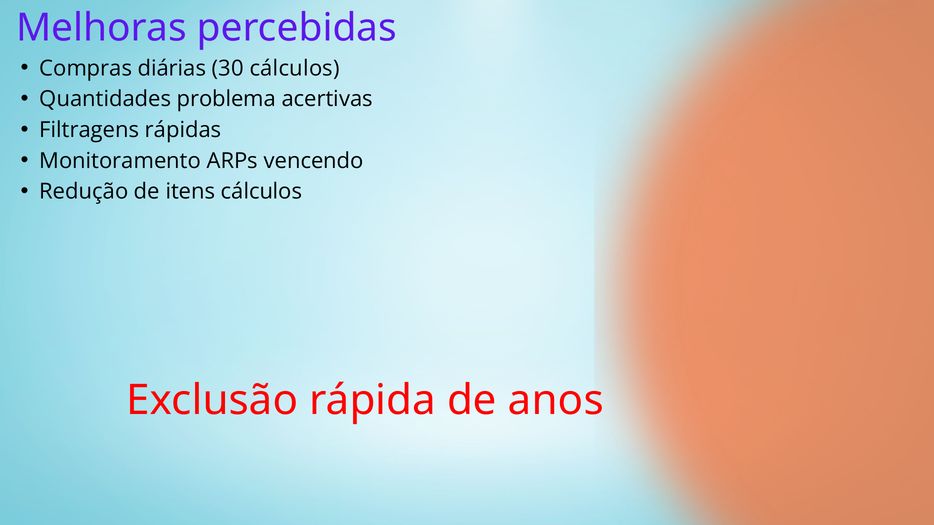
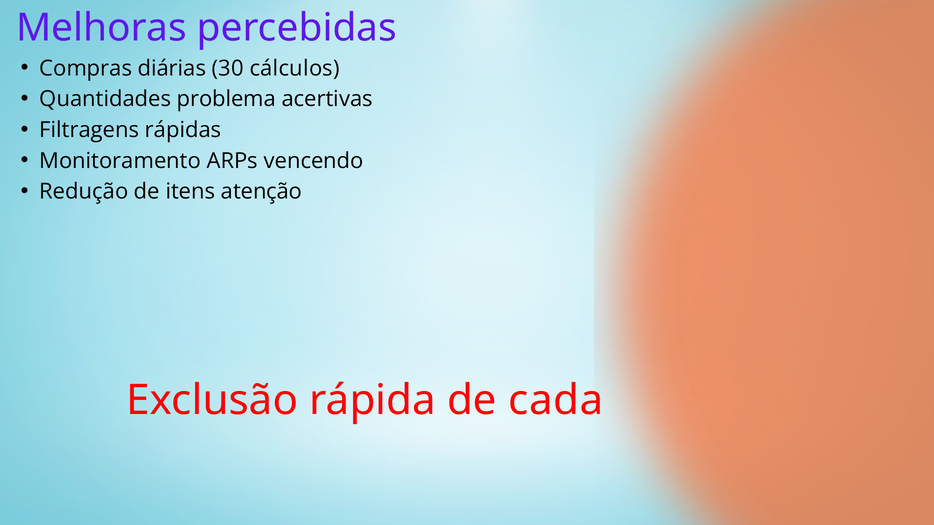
itens cálculos: cálculos -> atenção (262, 192)
anos: anos -> cada (556, 401)
